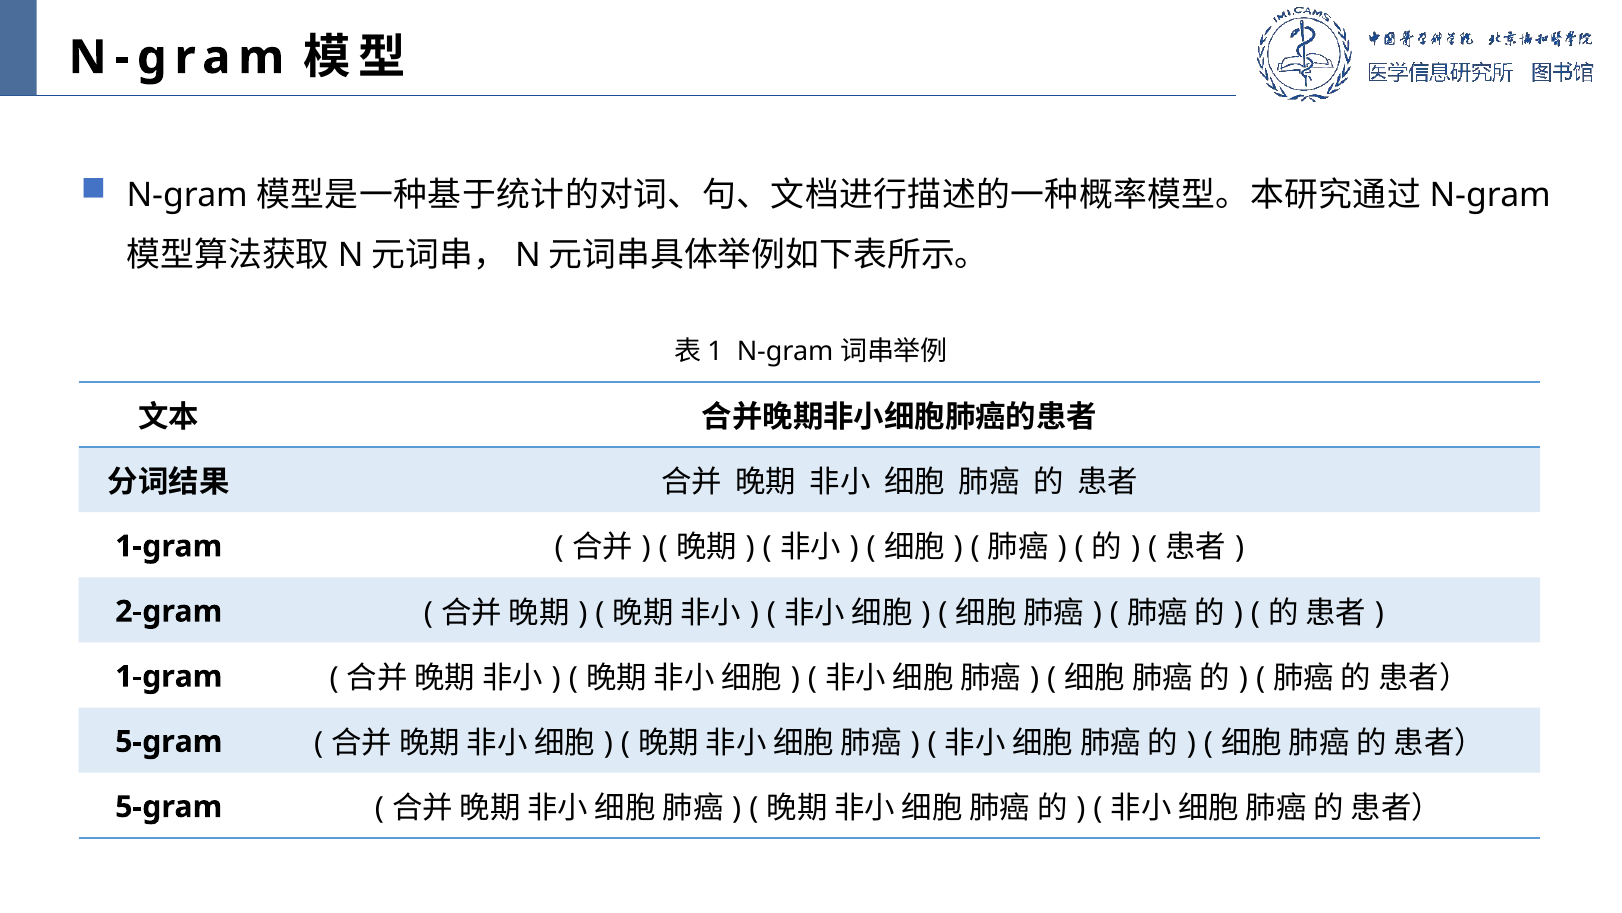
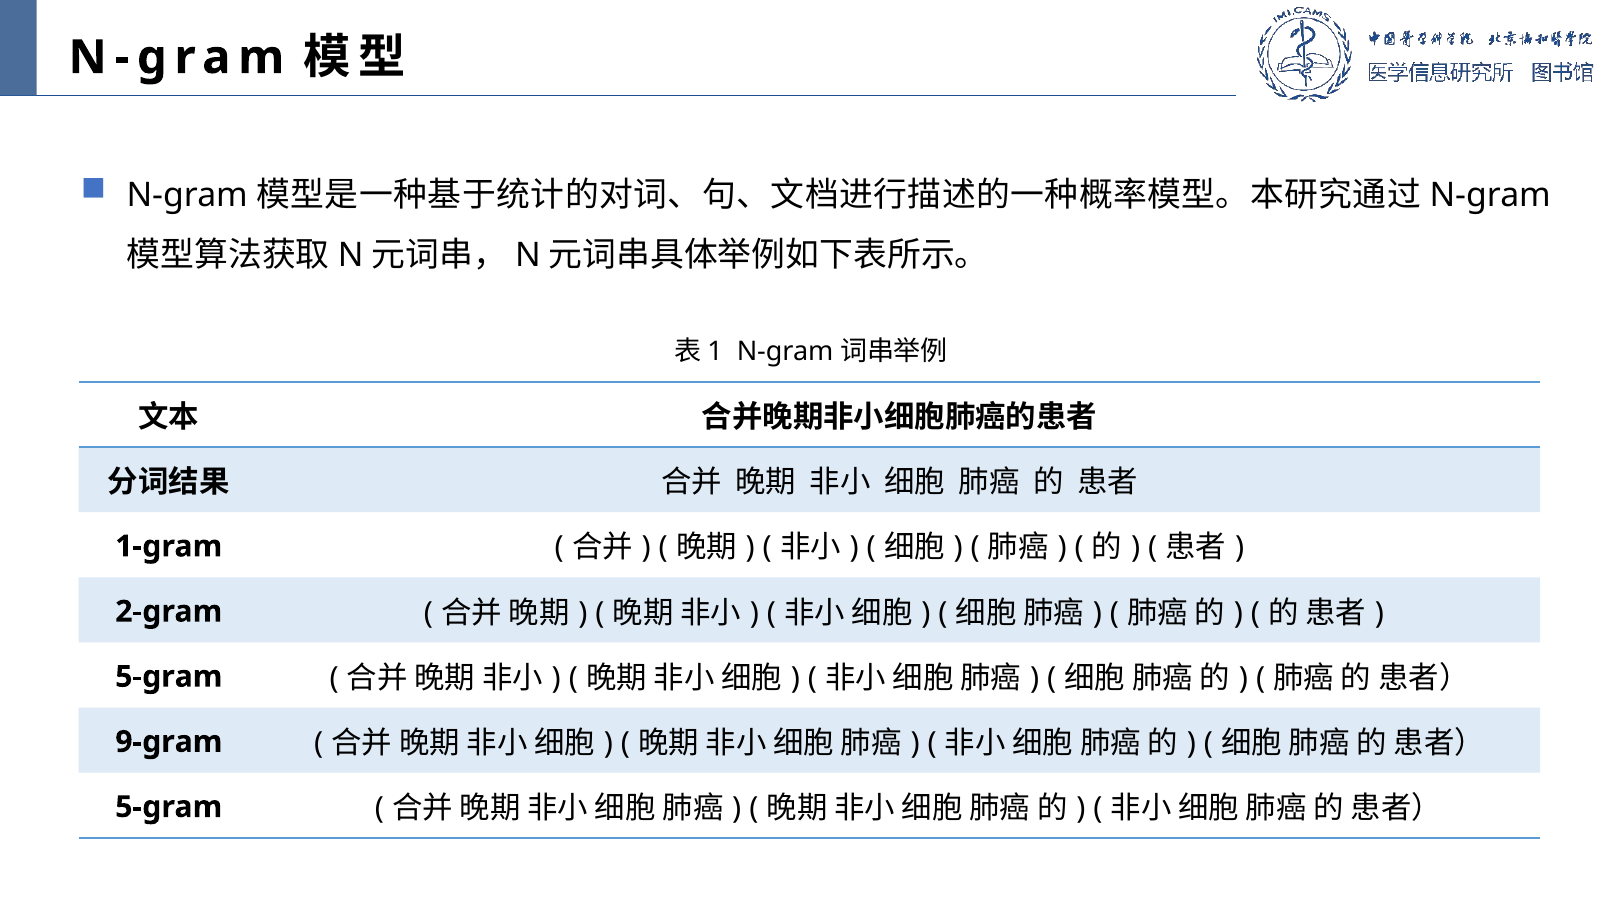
1-gram: 1-gram -> 5-gram (169, 676)
5-gram: 5-gram -> 9-gram (169, 741)
